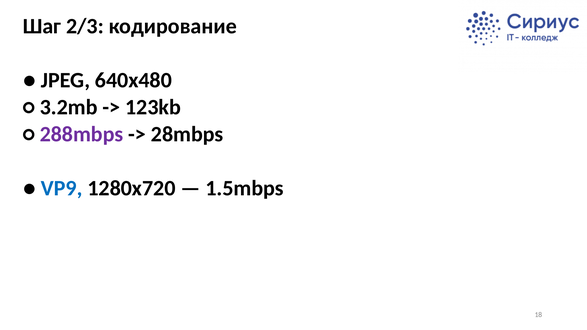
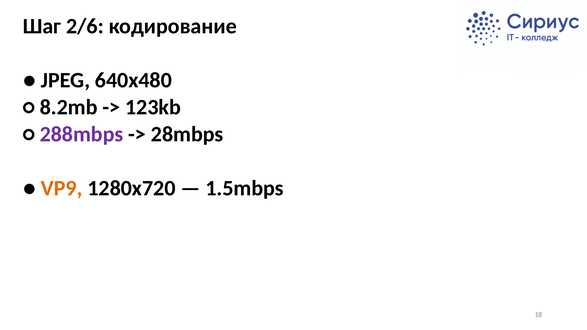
2/3: 2/3 -> 2/6 (85, 26)
3.2mb: 3.2mb -> 8.2mb (69, 107)
VP9 colour: blue -> orange (62, 188)
